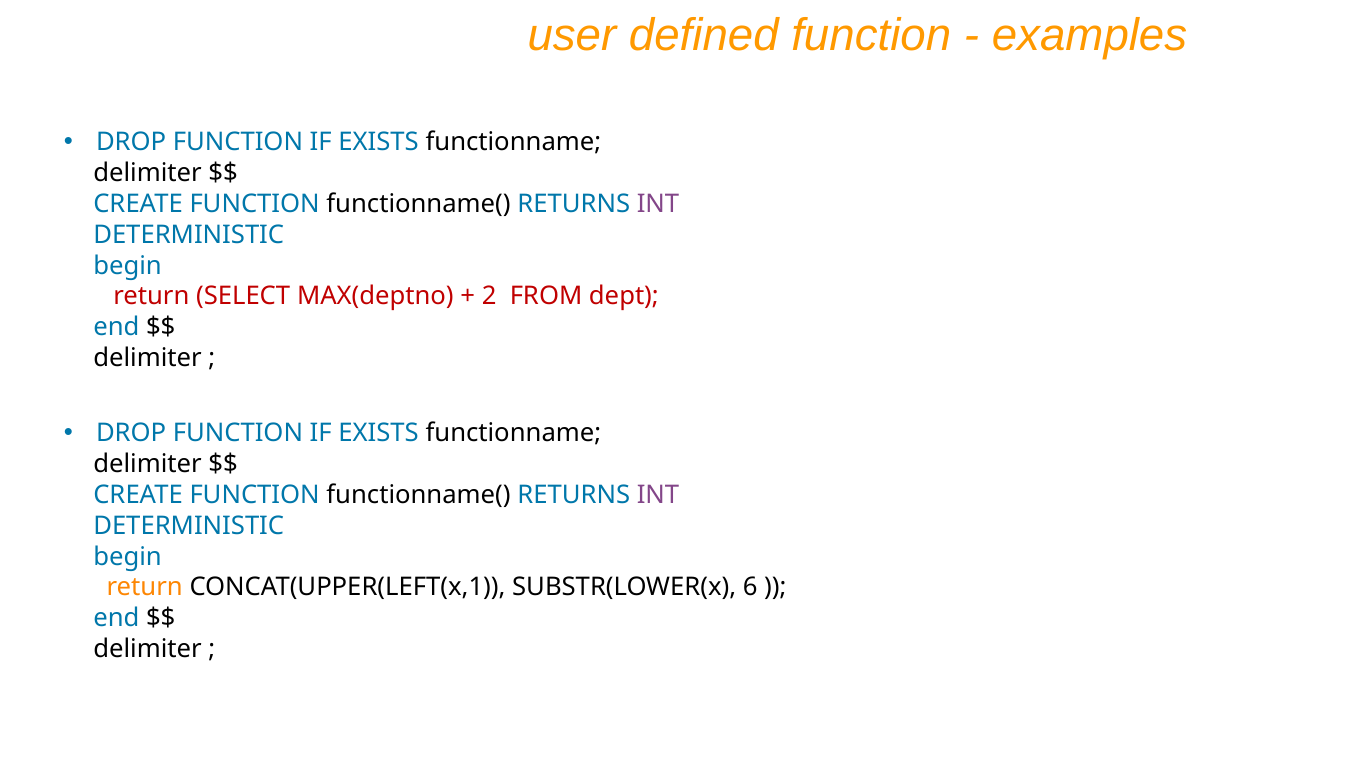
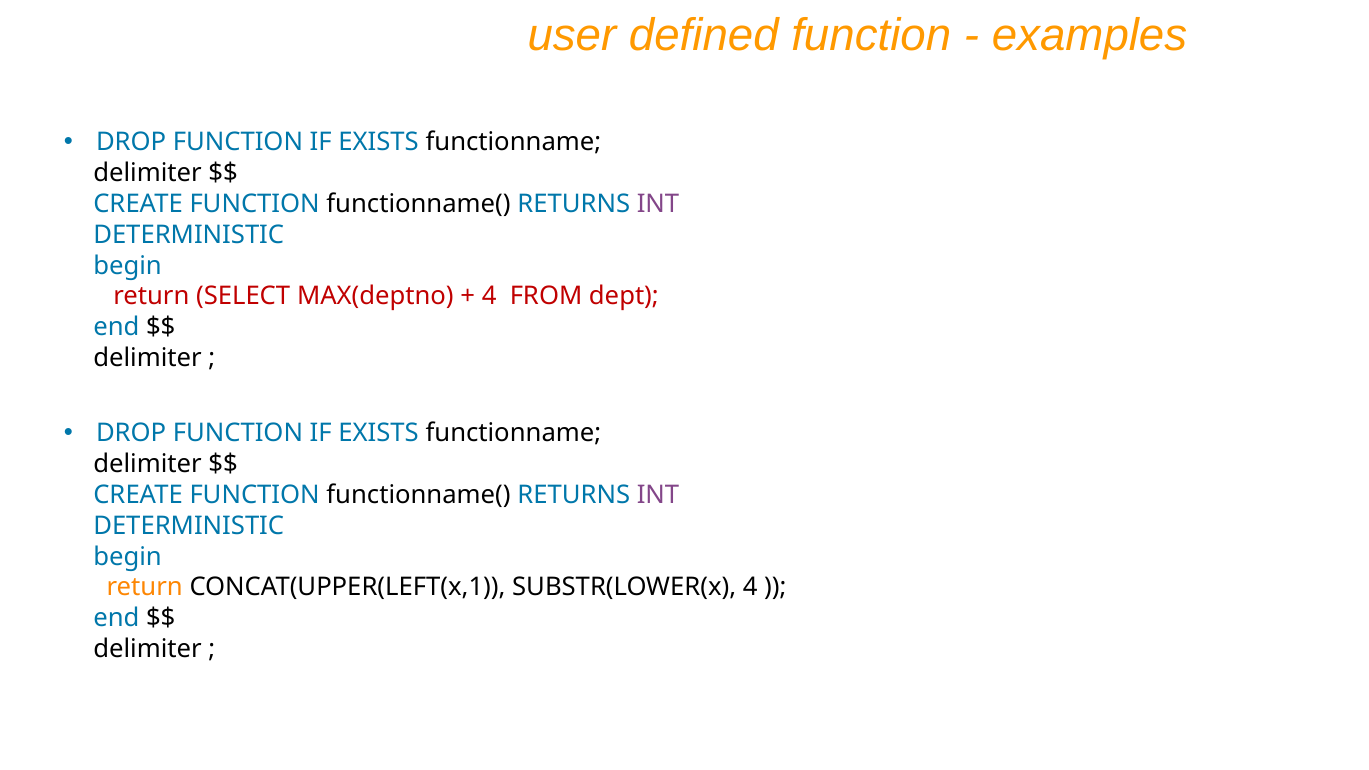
2: 2 -> 4 (489, 296)
SUBSTR(LOWER(x 6: 6 -> 4 (750, 588)
